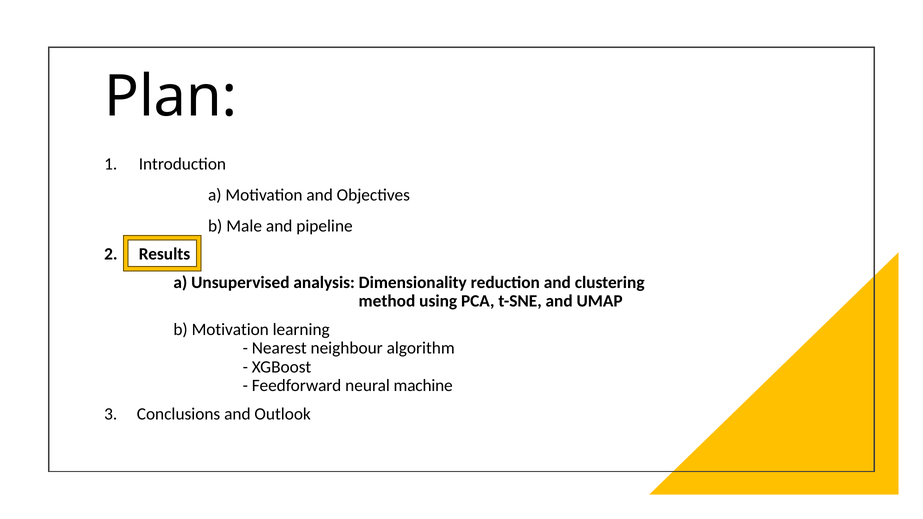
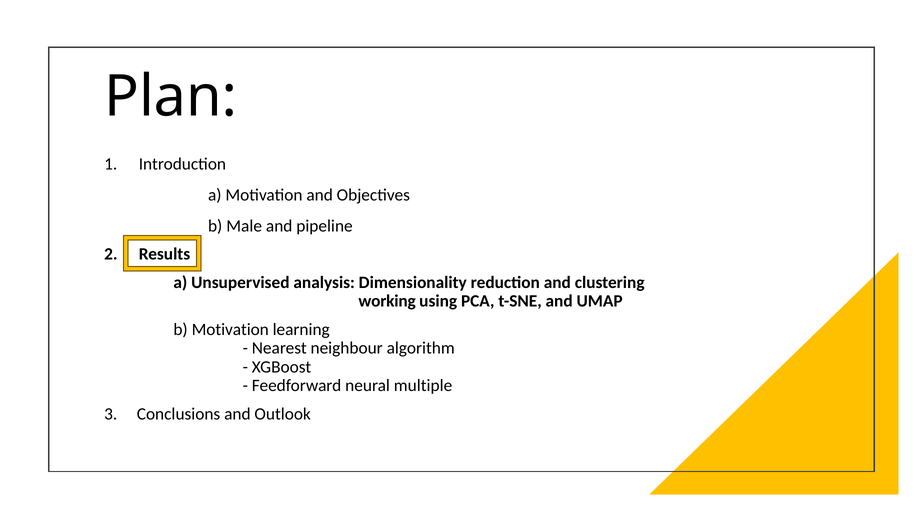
method: method -> working (387, 301)
machine: machine -> multiple (423, 386)
